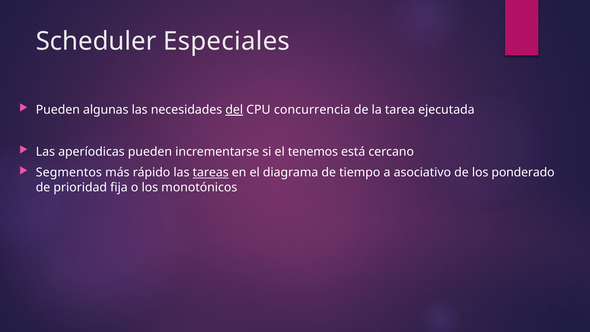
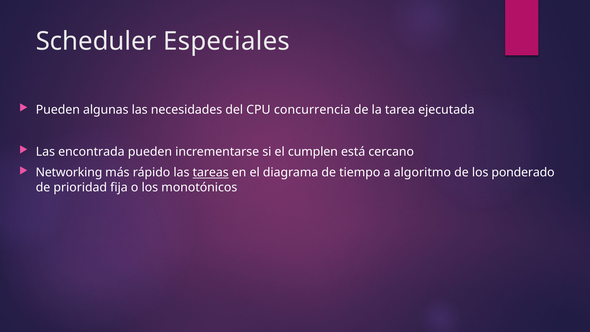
del underline: present -> none (234, 110)
aperíodicas: aperíodicas -> encontrada (91, 152)
tenemos: tenemos -> cumplen (313, 152)
Segmentos: Segmentos -> Networking (69, 173)
asociativo: asociativo -> algoritmo (422, 173)
